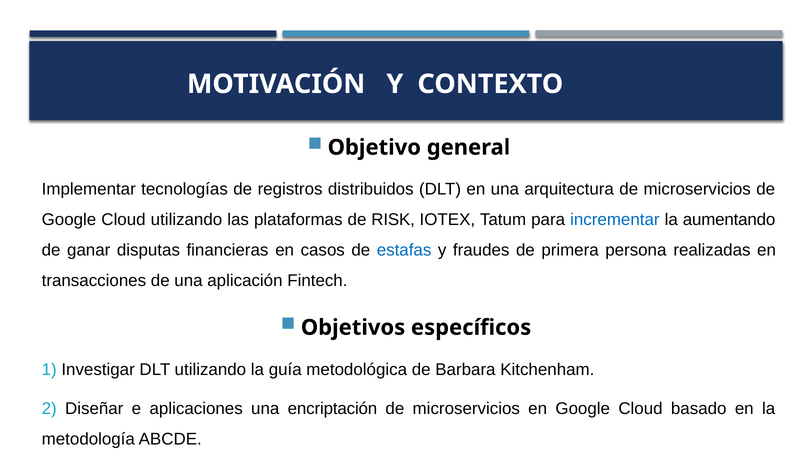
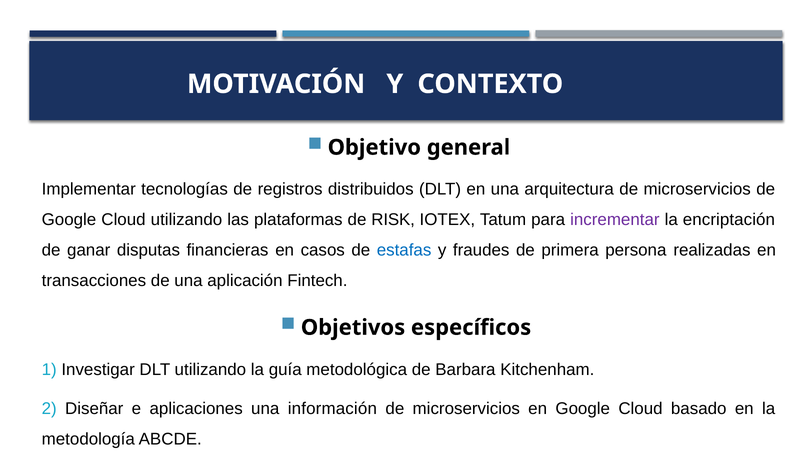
incrementar colour: blue -> purple (615, 220)
aumentando: aumentando -> encriptación (729, 220)
encriptación: encriptación -> información (332, 409)
